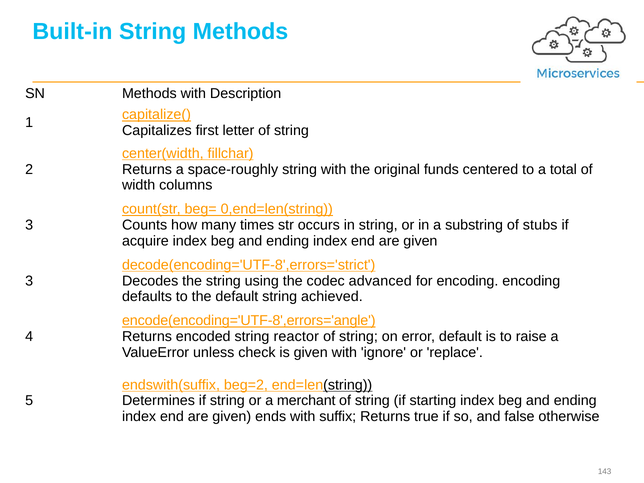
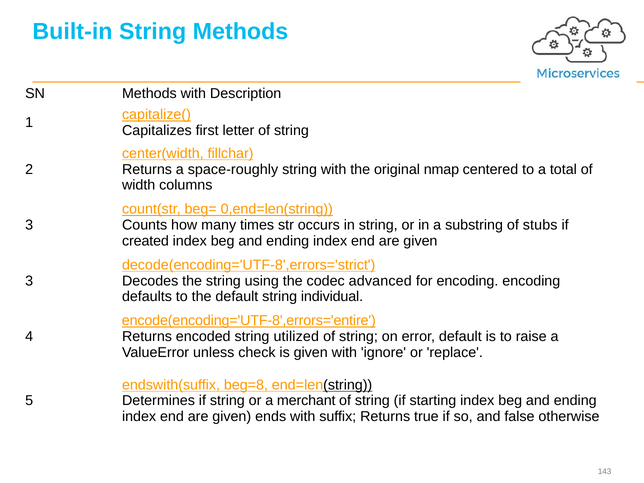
funds: funds -> nmap (441, 169)
acquire: acquire -> created (145, 241)
achieved: achieved -> individual (332, 297)
encode(encoding='UTF-8',errors='angle: encode(encoding='UTF-8',errors='angle -> encode(encoding='UTF-8',errors='entire (249, 321)
reactor: reactor -> utilized (296, 337)
beg=2: beg=2 -> beg=8 (246, 385)
